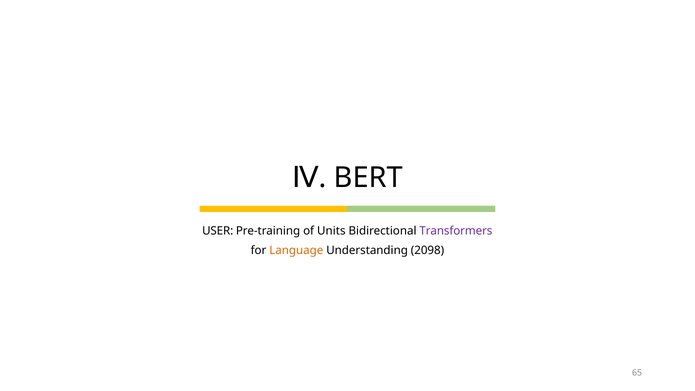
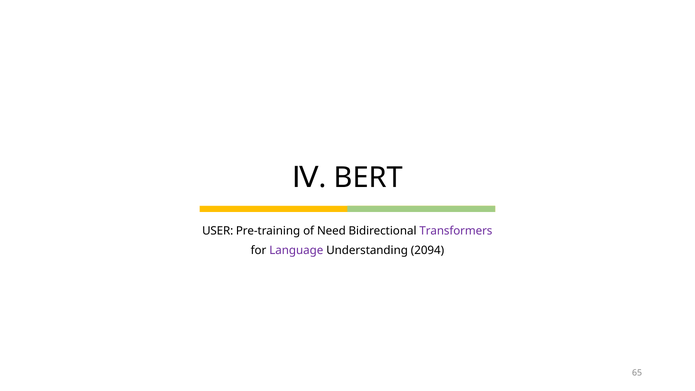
Units: Units -> Need (331, 231)
Language colour: orange -> purple (296, 250)
2098: 2098 -> 2094 (427, 250)
